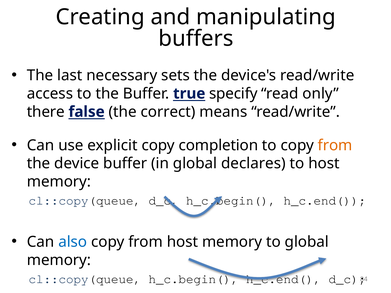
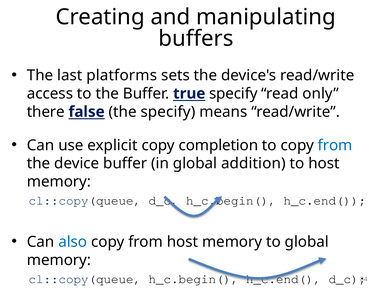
necessary: necessary -> platforms (122, 75)
the correct: correct -> specify (168, 112)
from colour: orange -> blue (335, 145)
declares: declares -> addition (253, 164)
